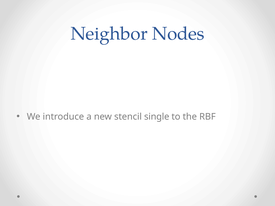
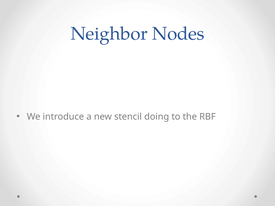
single: single -> doing (157, 117)
